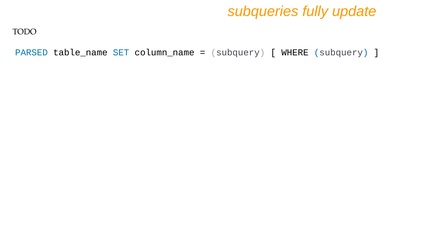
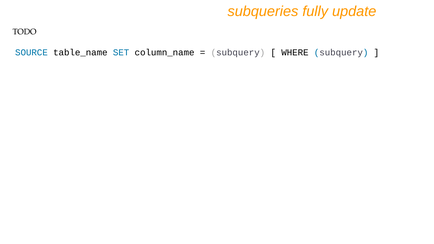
PARSED: PARSED -> SOURCE (31, 53)
